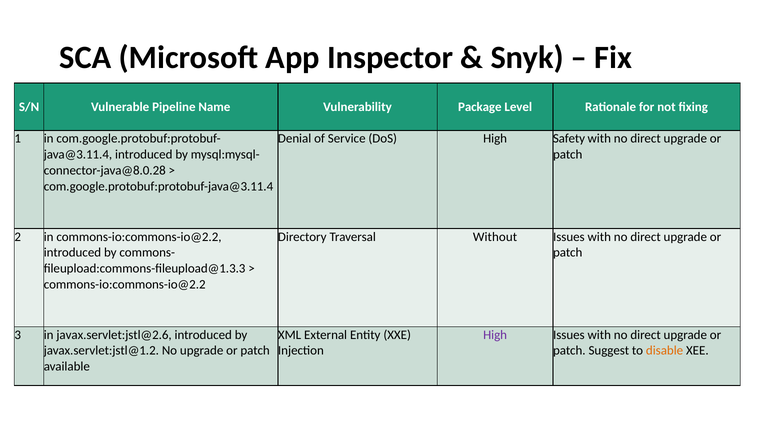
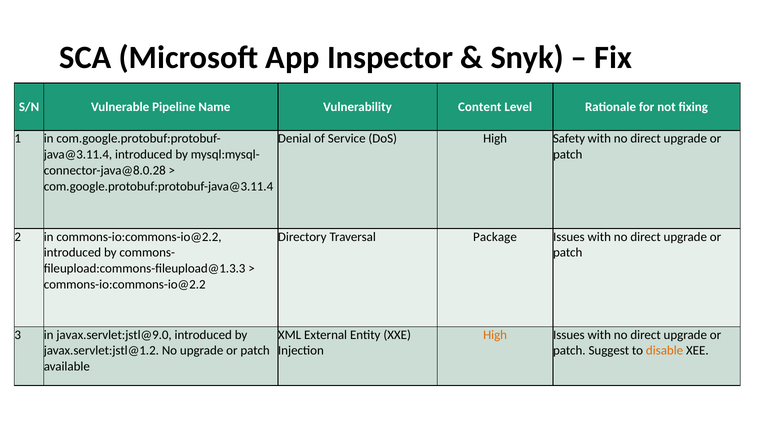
Package: Package -> Content (480, 107)
Without: Without -> Package (495, 237)
javax.servlet:jstl@2.6: javax.servlet:jstl@2.6 -> javax.servlet:jstl@9.0 (114, 335)
High colour: purple -> orange (495, 335)
